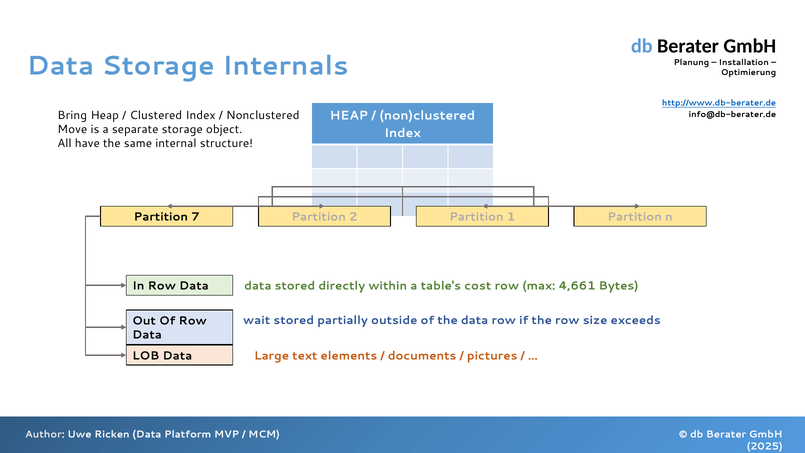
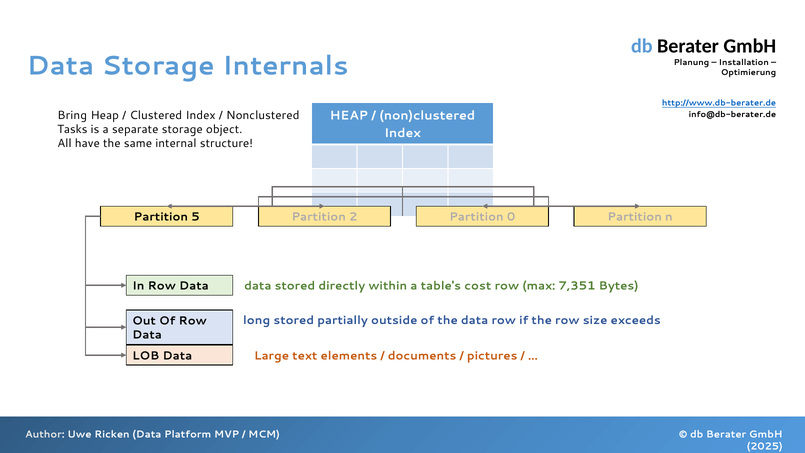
Move: Move -> Tasks (72, 129)
7: 7 -> 5 (196, 217)
1: 1 -> 0 (511, 217)
4,661: 4,661 -> 7,351 (577, 286)
wait: wait -> long (257, 320)
